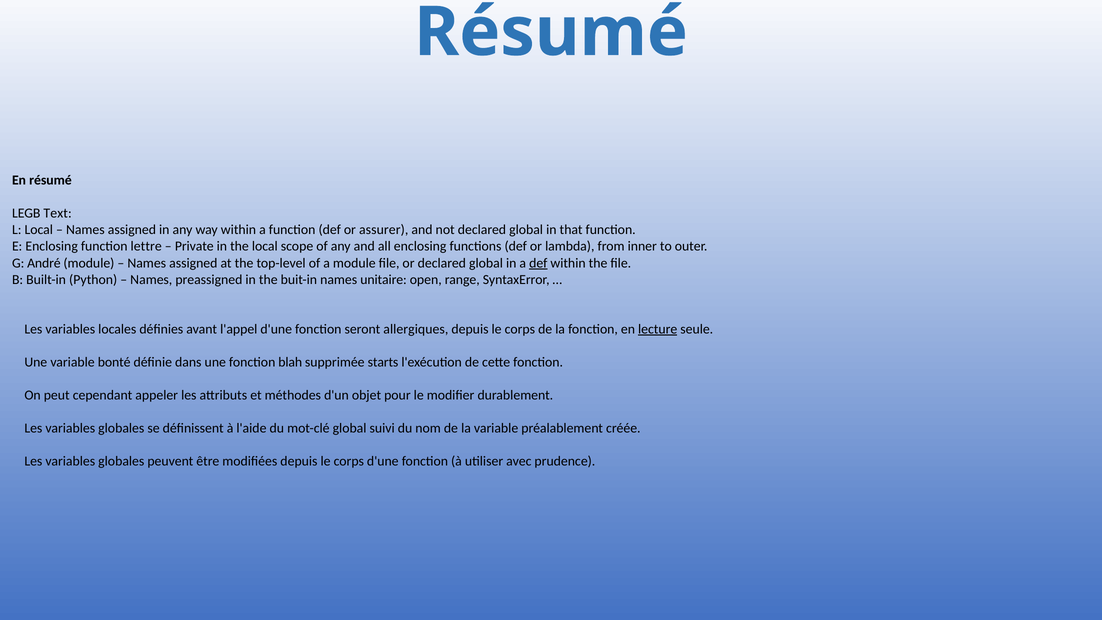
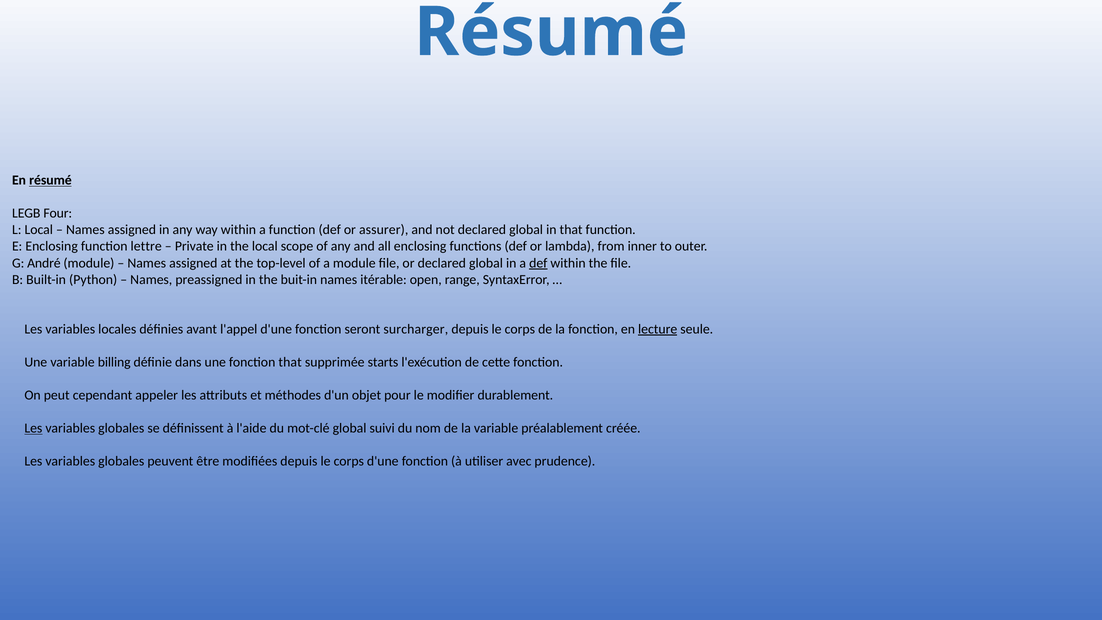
résumé underline: none -> present (50, 180)
Text: Text -> Four (58, 213)
unitaire: unitaire -> itérable (383, 279)
allergiques: allergiques -> surcharger (416, 329)
bonté: bonté -> billing (114, 362)
fonction blah: blah -> that (290, 362)
Les underline: none -> present (33, 428)
